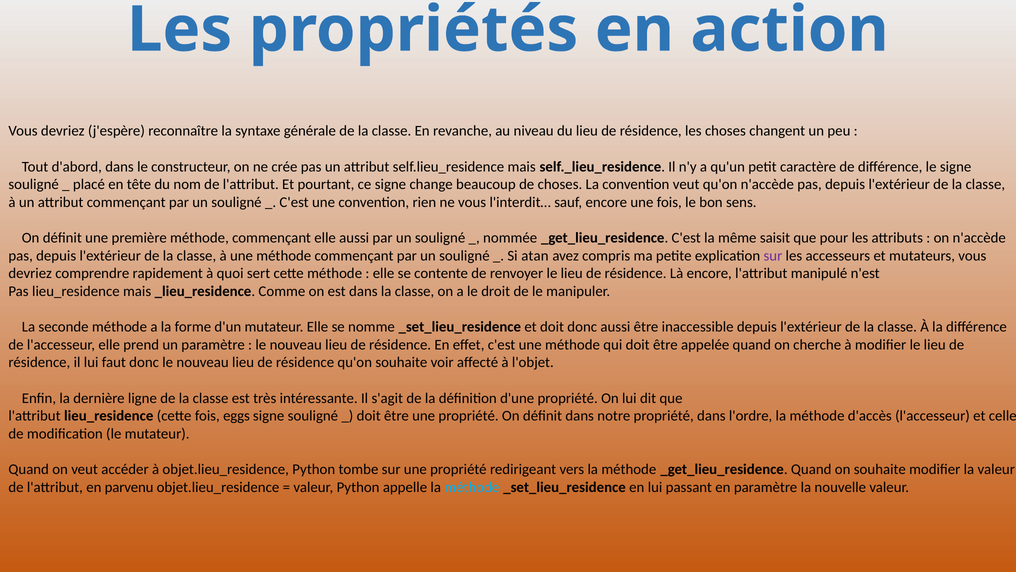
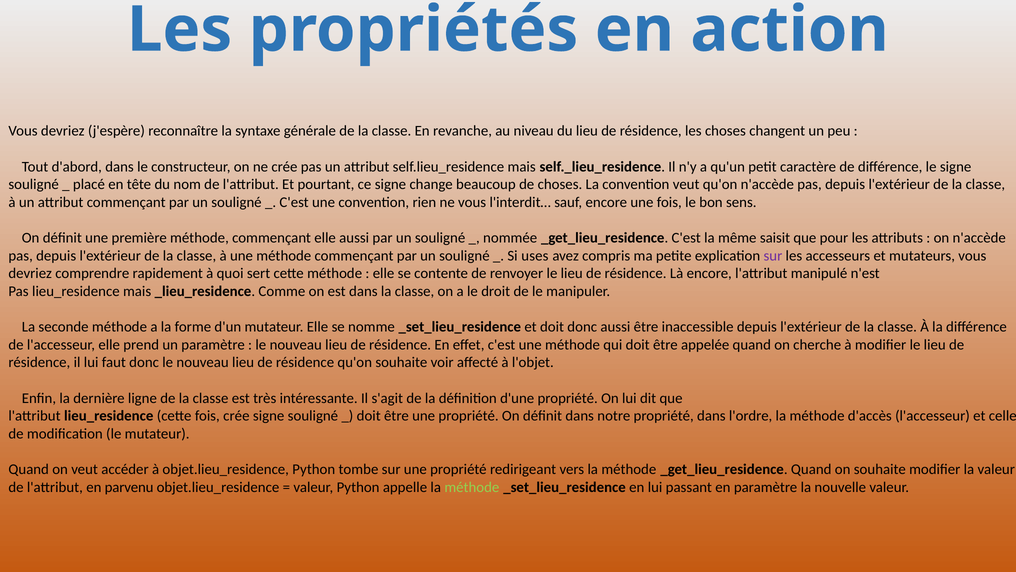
atan: atan -> uses (535, 255)
fois eggs: eggs -> crée (236, 416)
méthode colour: light blue -> light green (472, 487)
